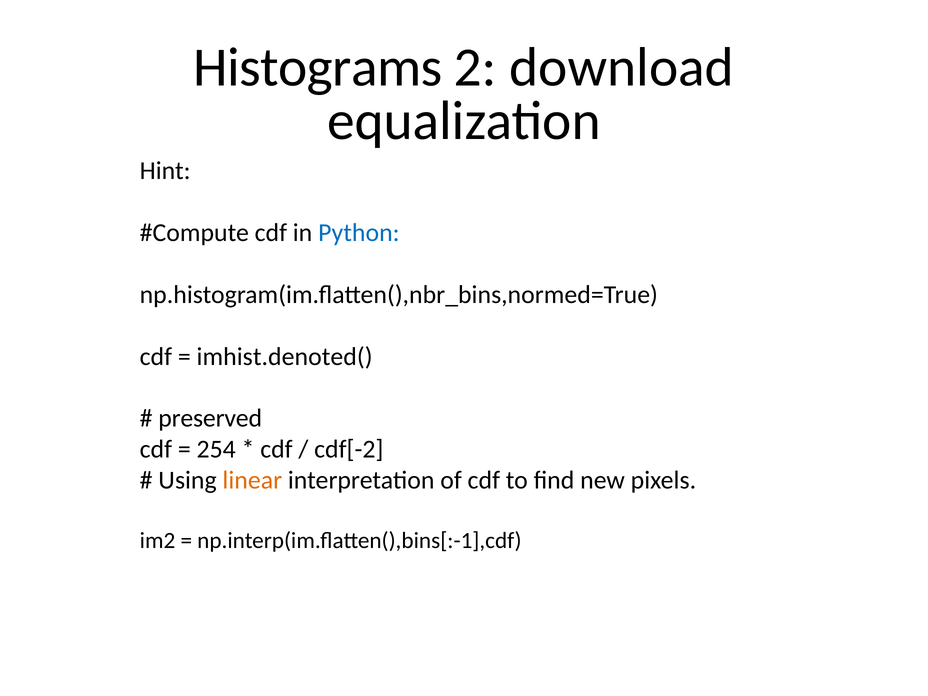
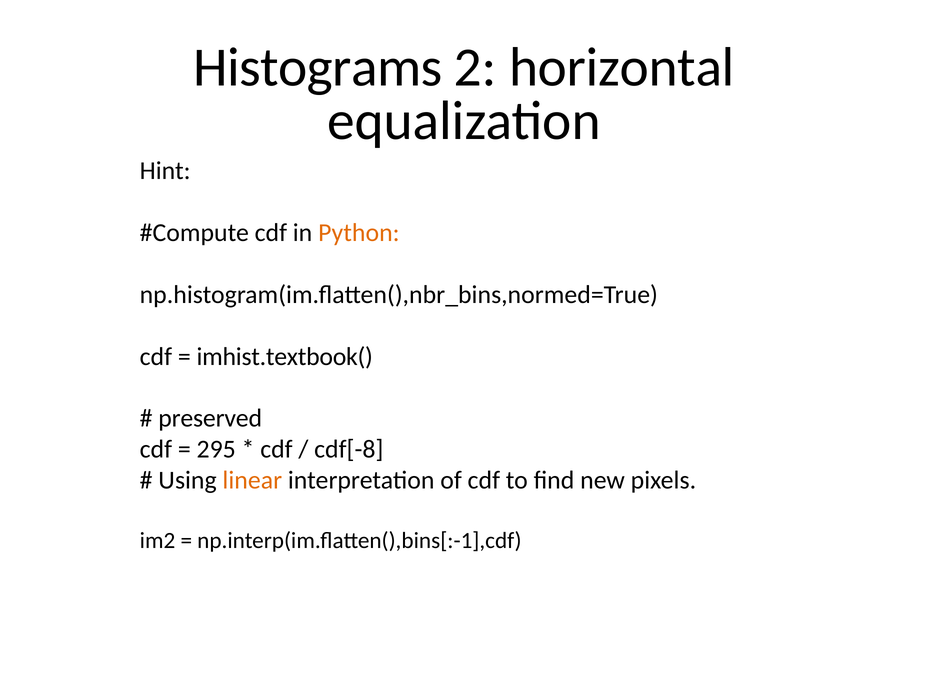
download: download -> horizontal (622, 68)
Python colour: blue -> orange (359, 233)
imhist.denoted(: imhist.denoted( -> imhist.textbook( (285, 357)
254: 254 -> 295 (216, 449)
cdf[-2: cdf[-2 -> cdf[-8 (349, 449)
